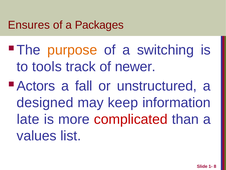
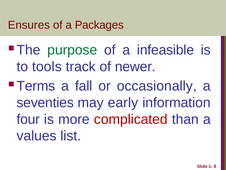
purpose colour: orange -> green (72, 50)
switching: switching -> infeasible (166, 50)
Actors: Actors -> Terms (36, 86)
unstructured: unstructured -> occasionally (157, 86)
designed: designed -> seventies (45, 102)
keep: keep -> early (123, 102)
late: late -> four (28, 119)
